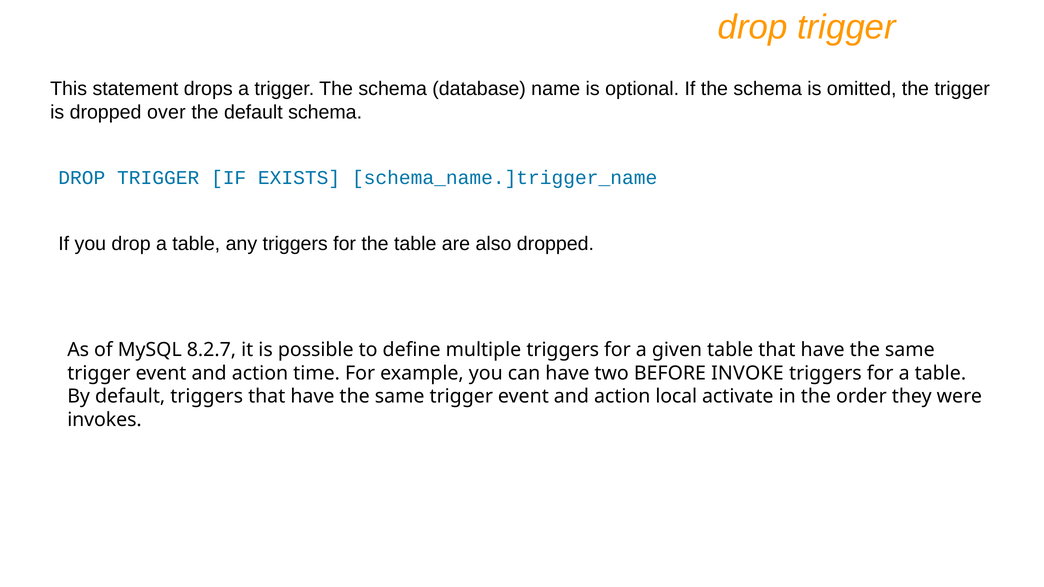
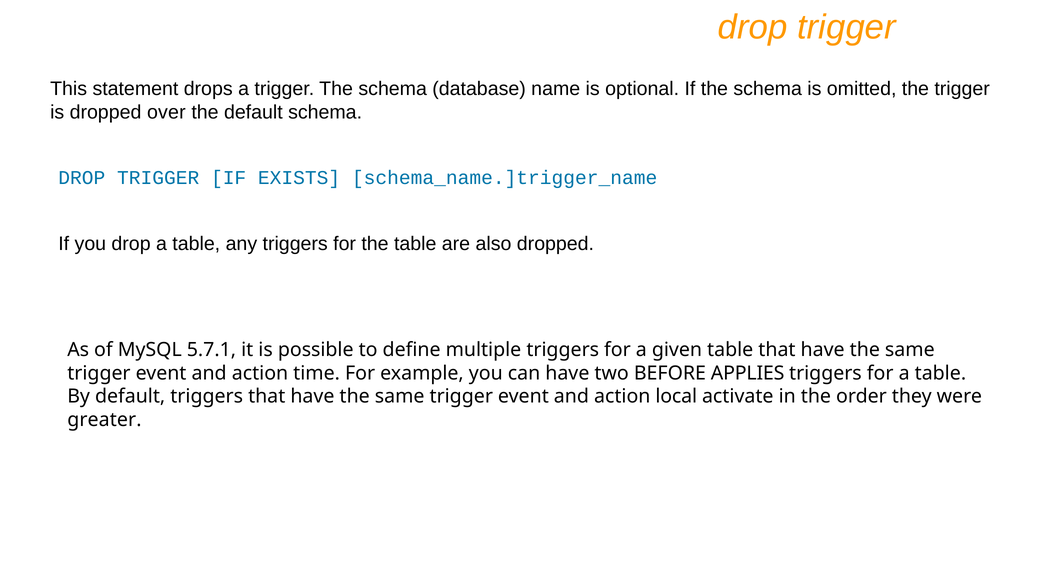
8.2.7: 8.2.7 -> 5.7.1 (211, 350)
INVOKE: INVOKE -> APPLIES (748, 373)
invokes: invokes -> greater (104, 420)
